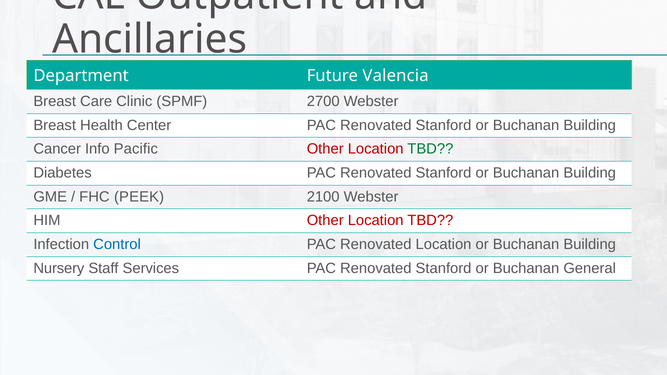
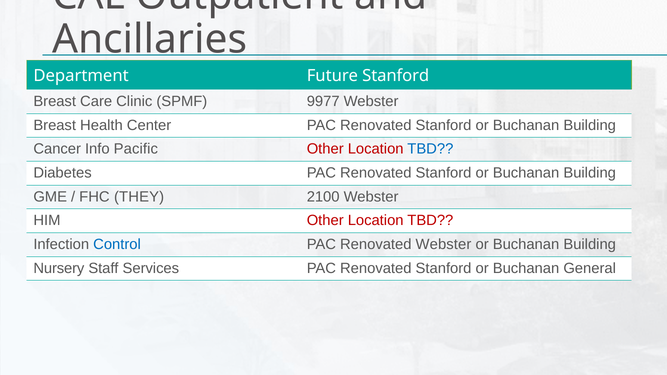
Future Valencia: Valencia -> Stanford (396, 76)
2700: 2700 -> 9977 (323, 101)
TBD colour: green -> blue (430, 149)
PEEK: PEEK -> THEY (139, 197)
Renovated Location: Location -> Webster (443, 245)
